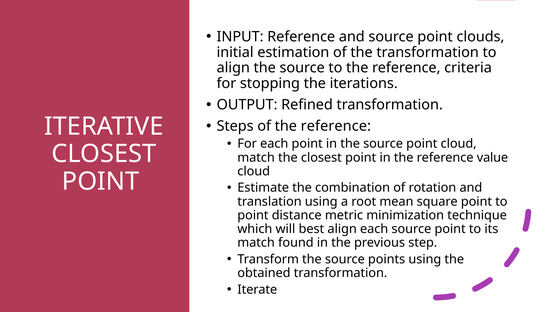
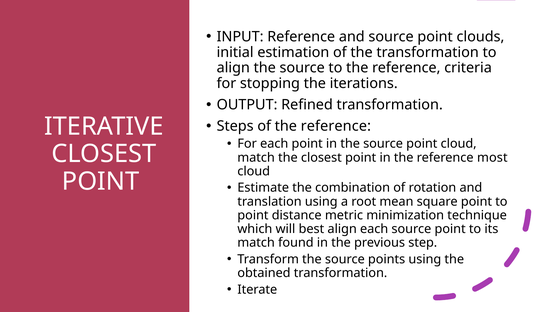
value: value -> most (492, 157)
